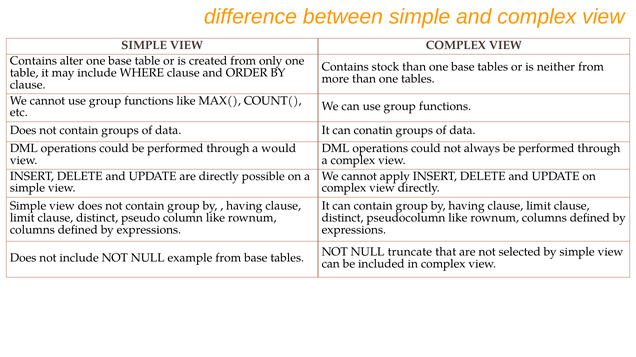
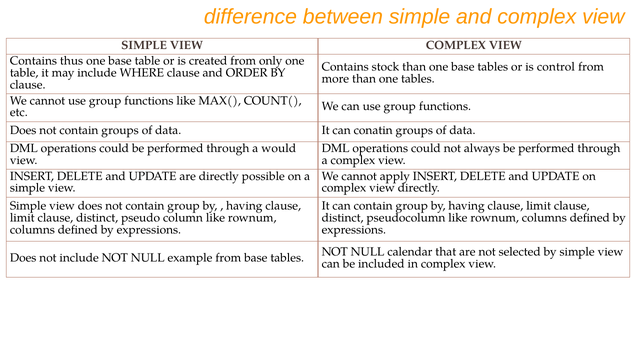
alter: alter -> thus (72, 61)
neither: neither -> control (556, 67)
truncate: truncate -> calendar (410, 252)
